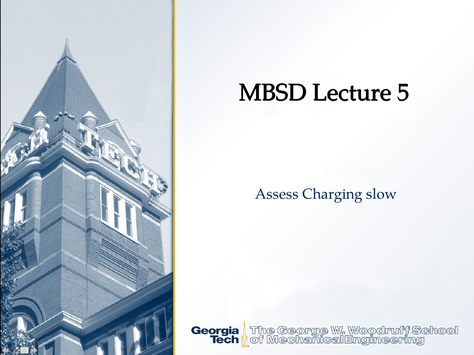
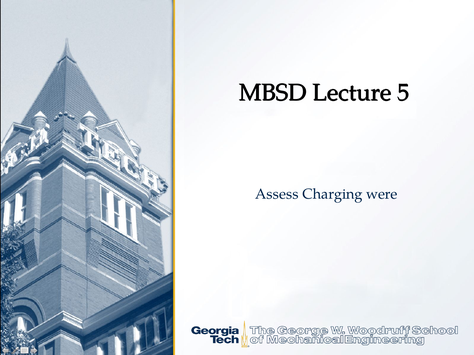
slow: slow -> were (382, 194)
